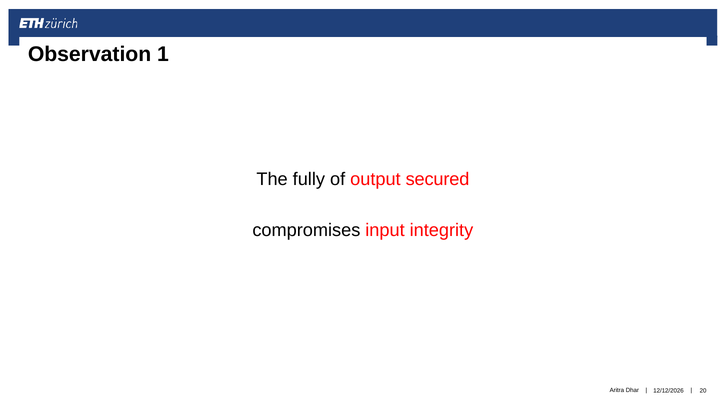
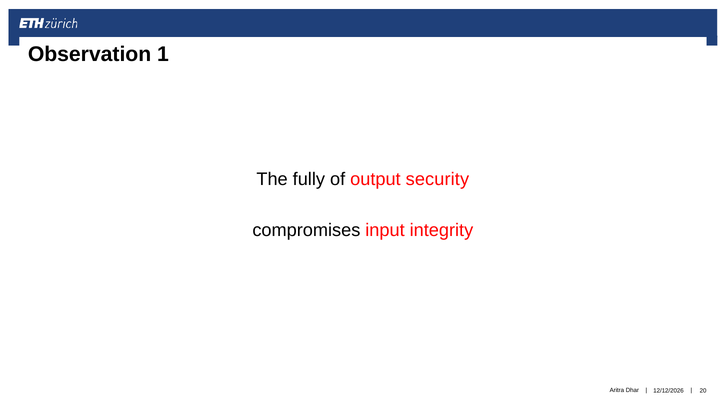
secured: secured -> security (437, 179)
